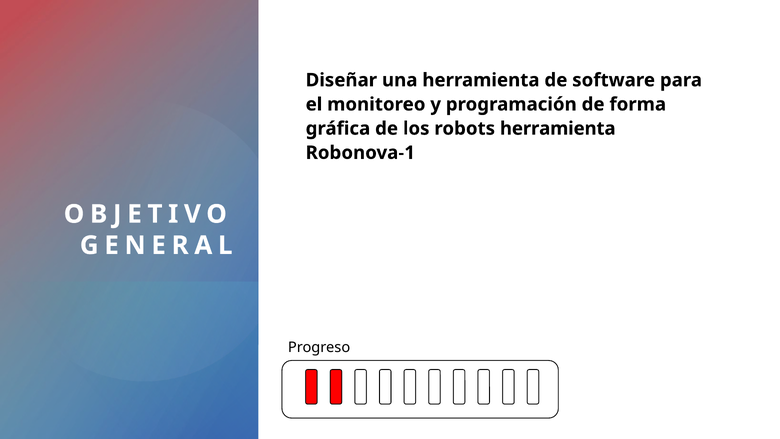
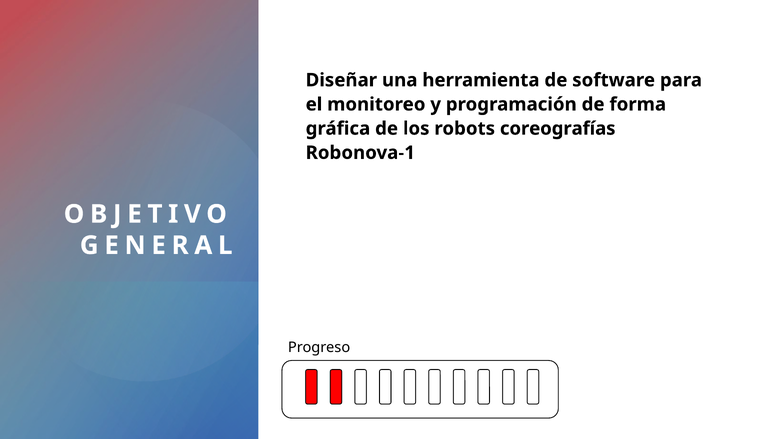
robots herramienta: herramienta -> coreografías (558, 128)
